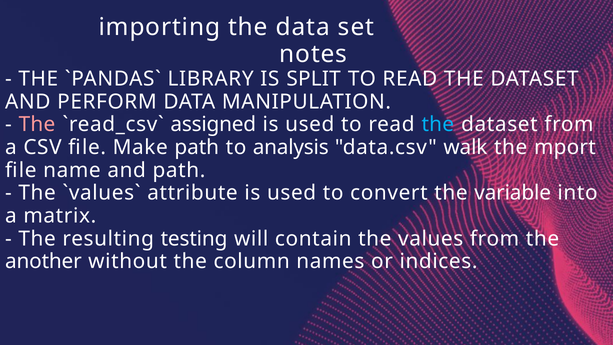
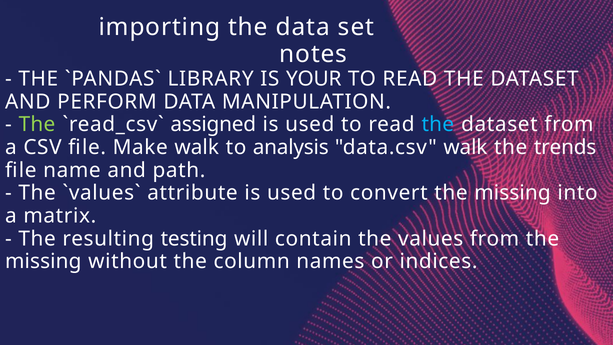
SPLIT: SPLIT -> YOUR (314, 79)
The colour: pink -> light green (37, 124)
Make path: path -> walk (197, 147)
mport: mport -> trends (565, 147)
convert the variable: variable -> missing (512, 193)
another: another -> missing (43, 261)
